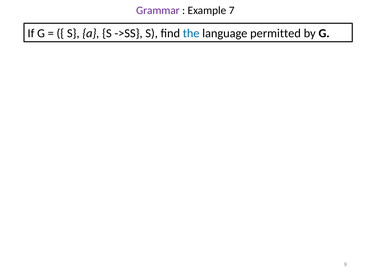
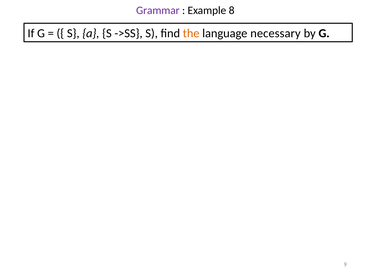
7: 7 -> 8 (232, 11)
the colour: blue -> orange (191, 33)
permitted: permitted -> necessary (275, 33)
